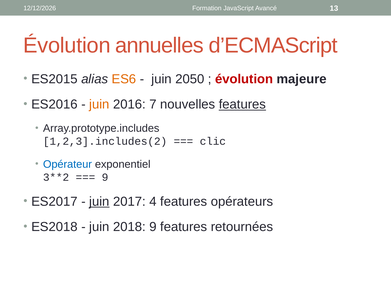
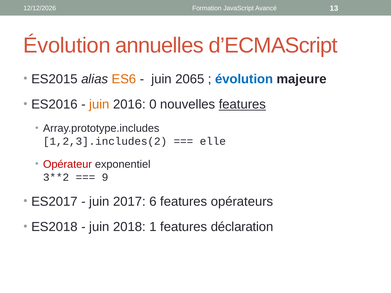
2050: 2050 -> 2065 (190, 79)
évolution colour: red -> blue (244, 79)
7: 7 -> 0 (153, 105)
clic: clic -> elle (213, 142)
Opérateur colour: blue -> red (67, 164)
juin underline: present -> none (99, 202)
4: 4 -> 6 (153, 202)
2018 9: 9 -> 1 (153, 227)
retournées: retournées -> déclaration (242, 227)
